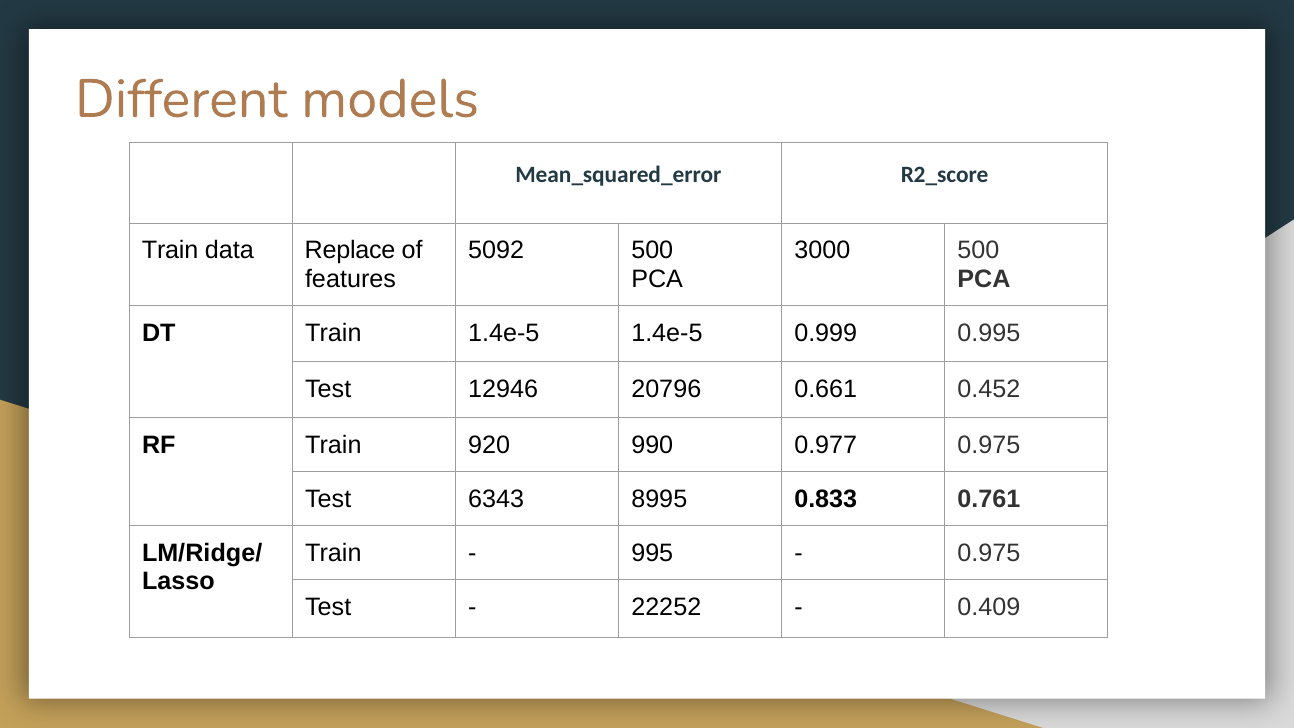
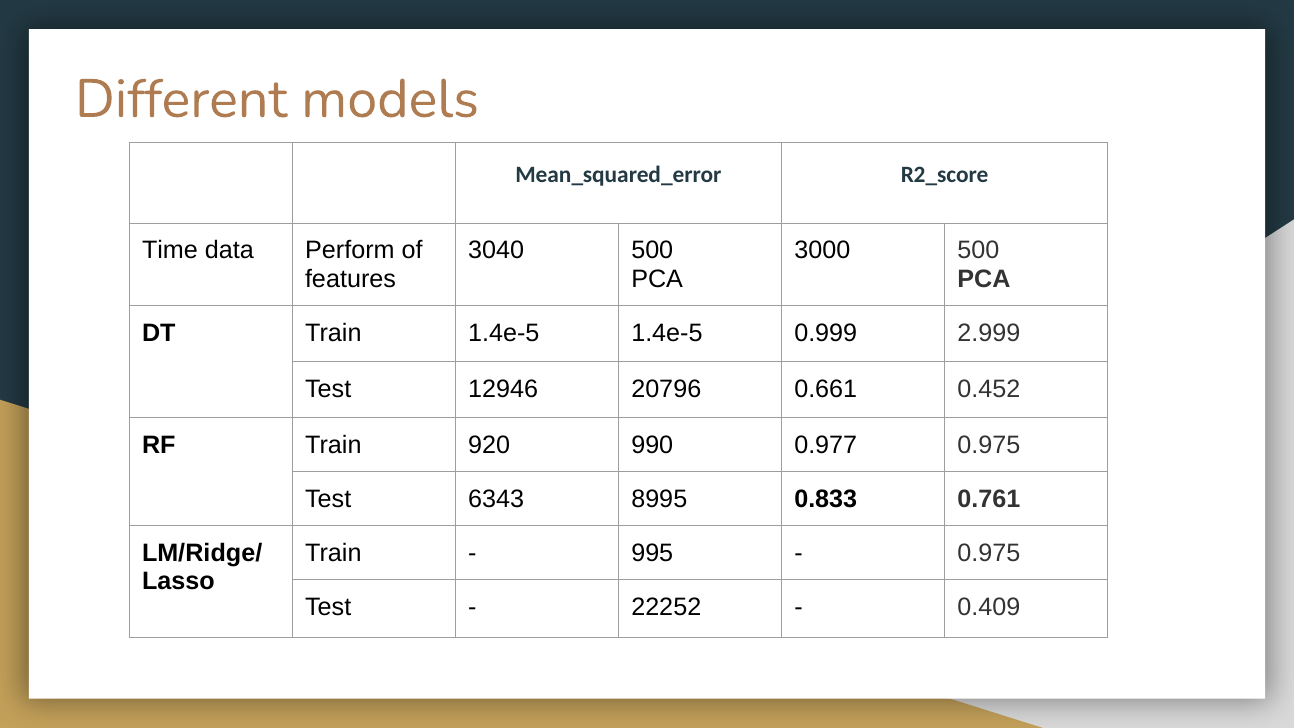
Train: Train -> Time (170, 251)
Replace: Replace -> Perform (350, 251)
5092: 5092 -> 3040 (496, 251)
0.995: 0.995 -> 2.999 (989, 333)
